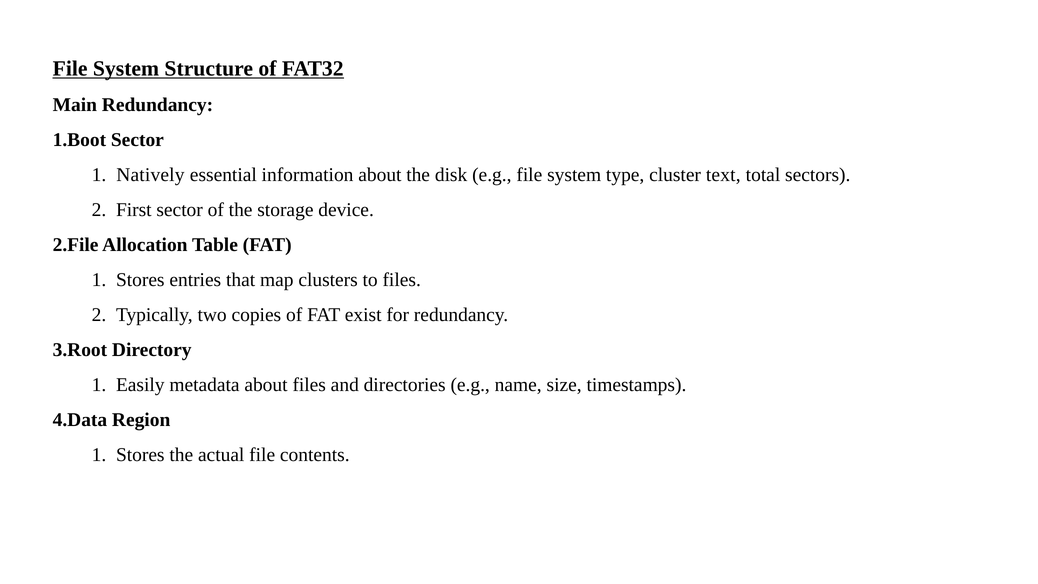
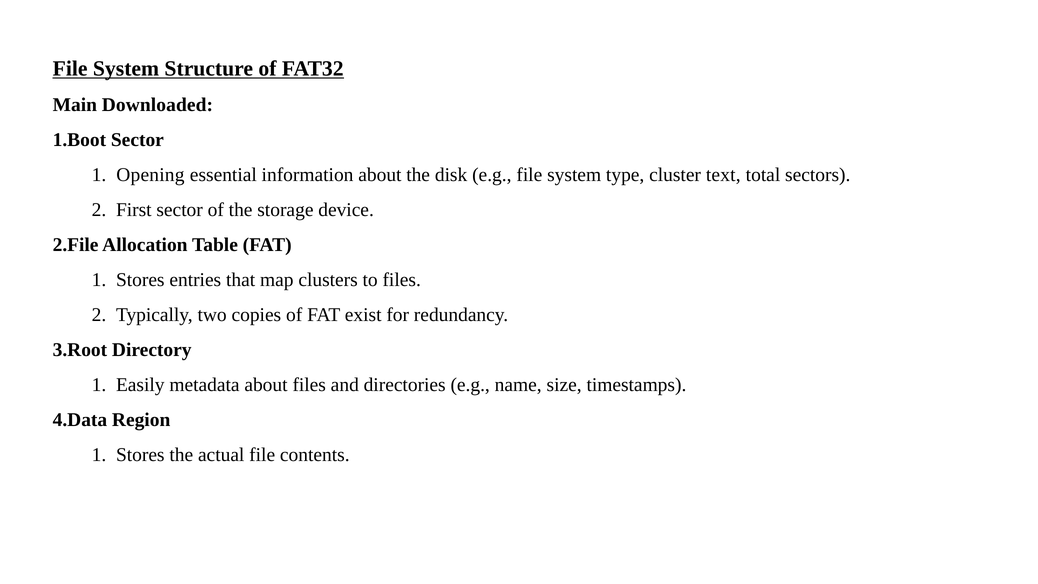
Main Redundancy: Redundancy -> Downloaded (157, 105)
Natively: Natively -> Opening (150, 175)
